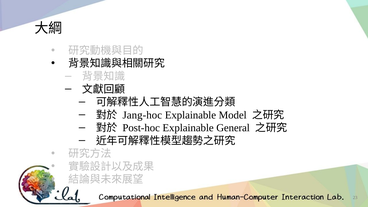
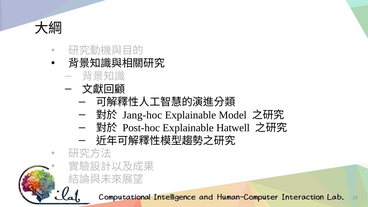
General: General -> Hatwell (233, 128)
